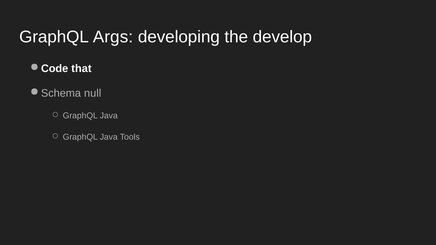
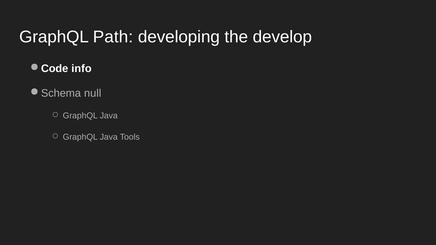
Args: Args -> Path (113, 37)
that: that -> info (81, 69)
